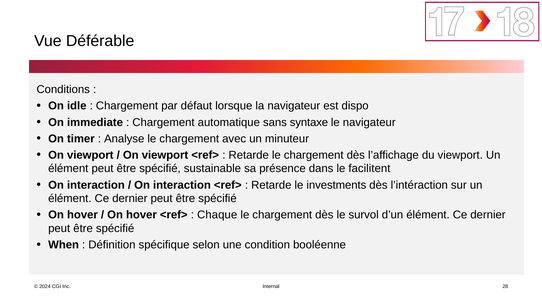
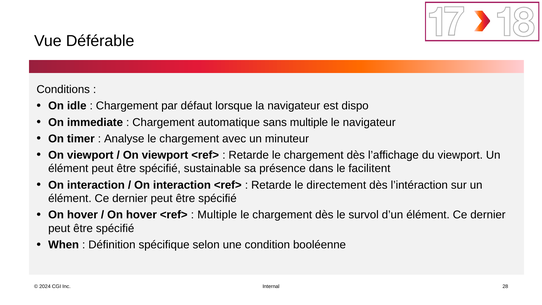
sans syntaxe: syntaxe -> multiple (309, 122)
investments: investments -> directement (336, 185)
Chaque: Chaque -> Multiple (217, 215)
